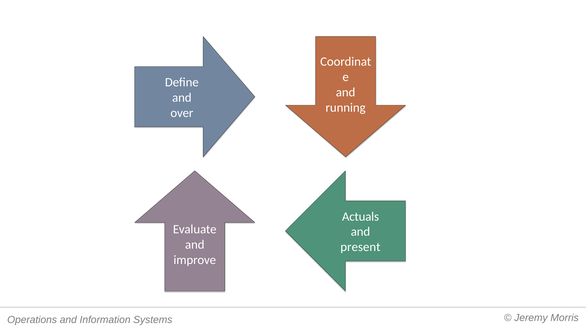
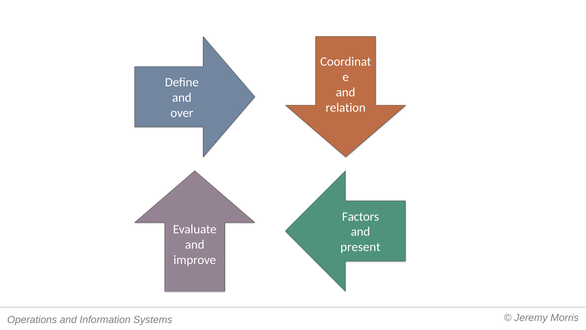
running: running -> relation (346, 107)
Actuals: Actuals -> Factors (361, 216)
